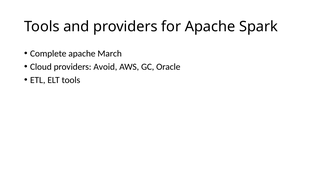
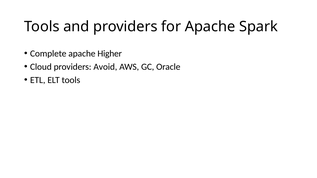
March: March -> Higher (110, 54)
